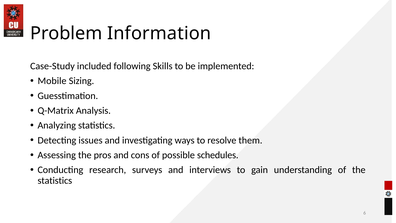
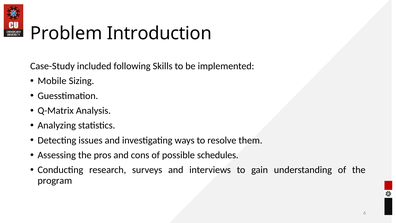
Information: Information -> Introduction (159, 33)
statistics: statistics -> program (55, 180)
